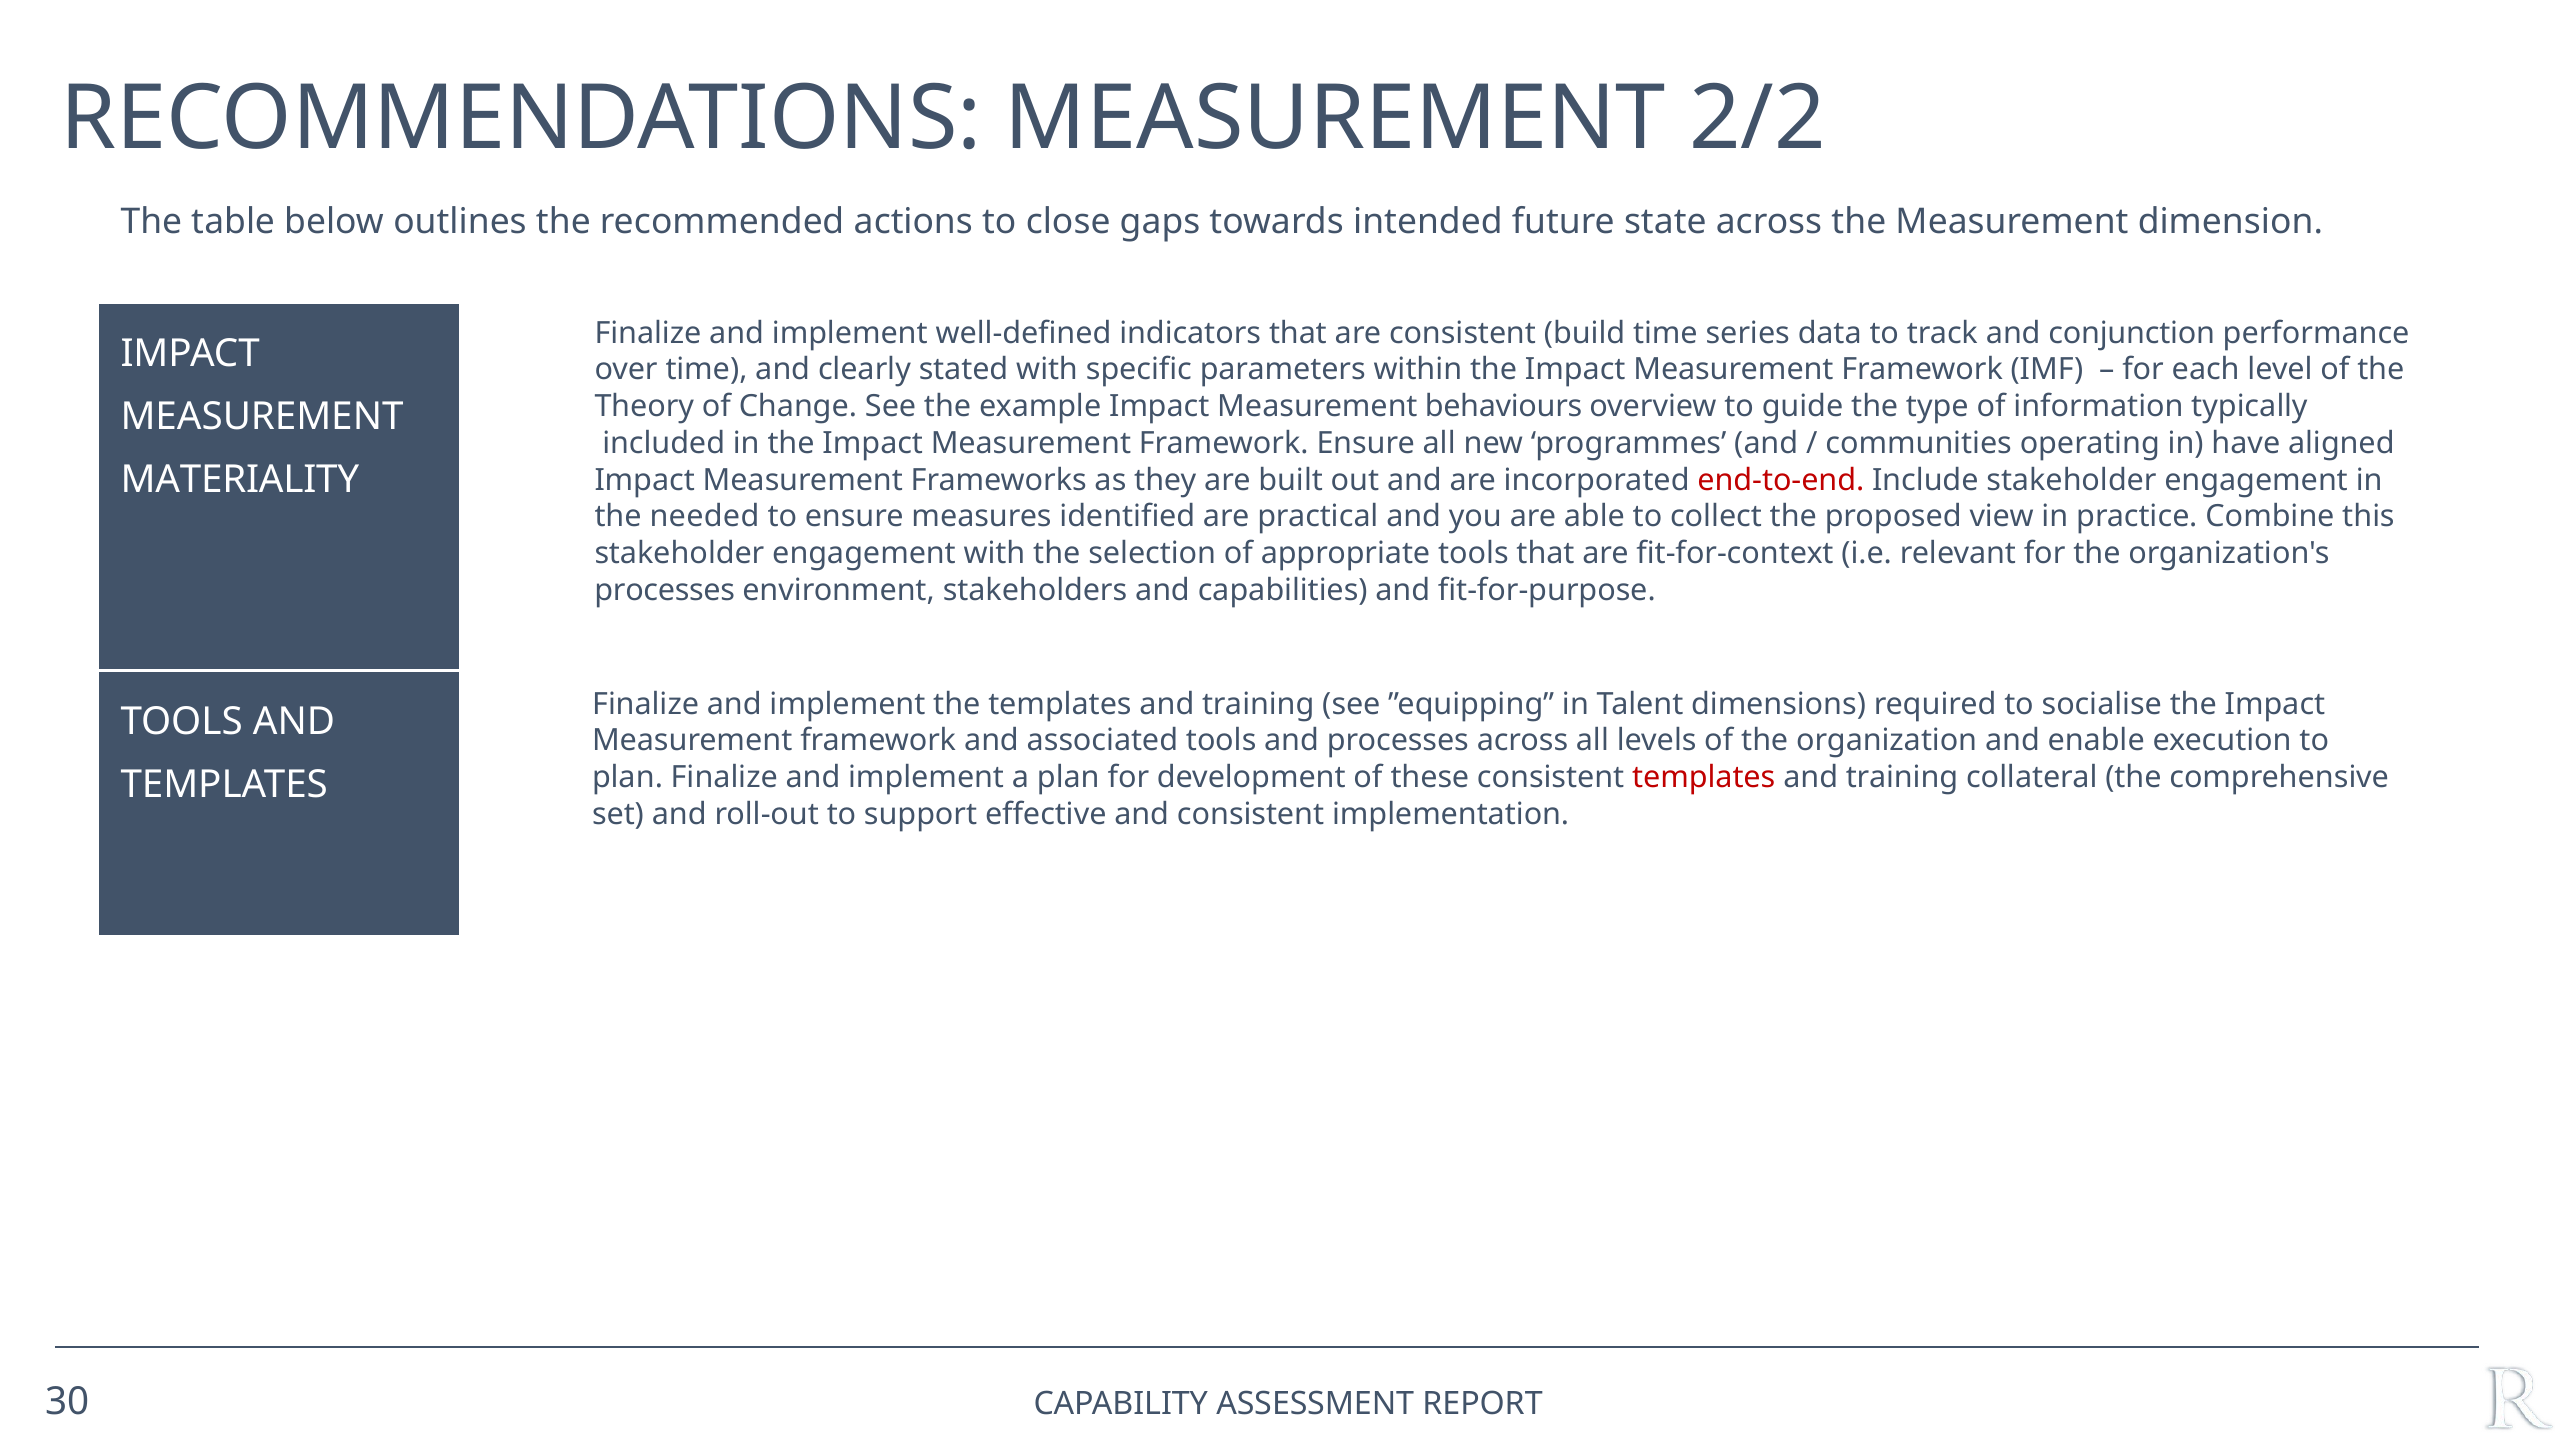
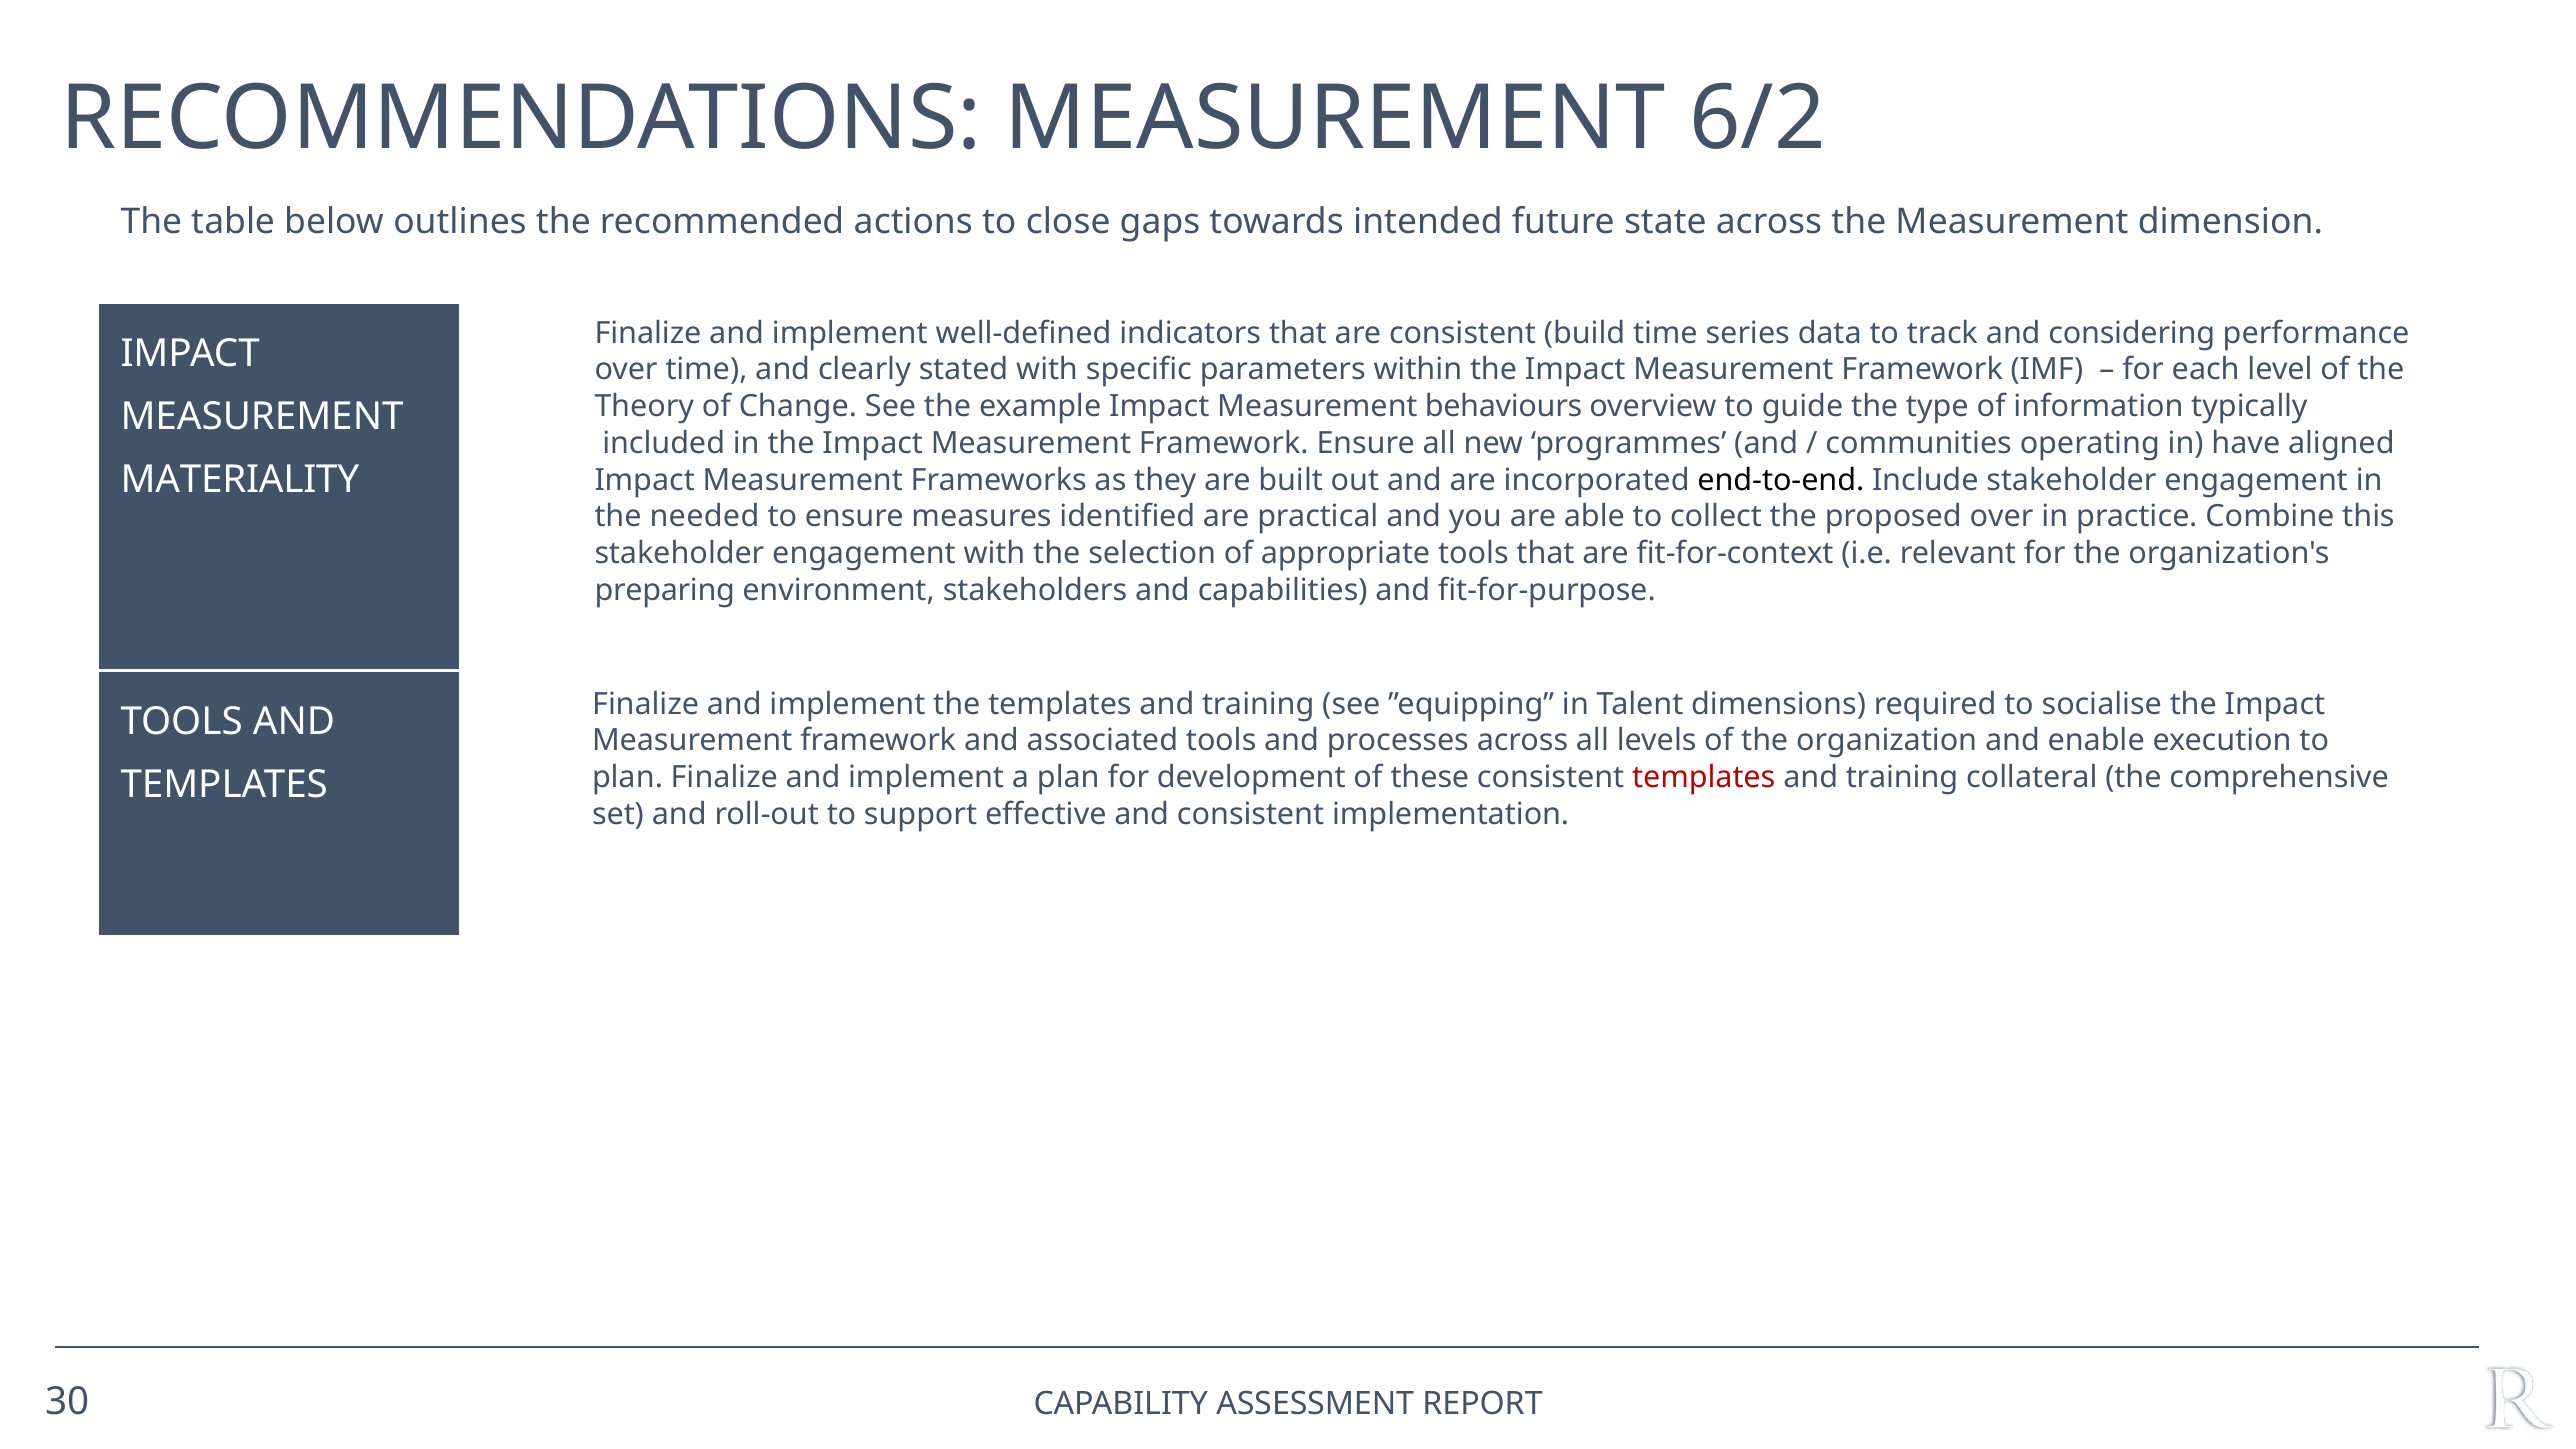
2/2: 2/2 -> 6/2 (1758, 119)
conjunction: conjunction -> considering (2132, 333)
end-to-end colour: red -> black (1781, 480)
proposed view: view -> over (2002, 517)
processes: processes -> preparing (665, 590)
